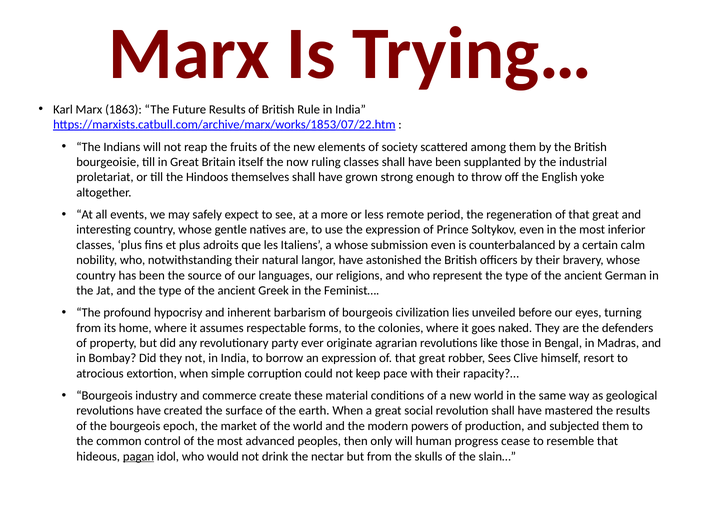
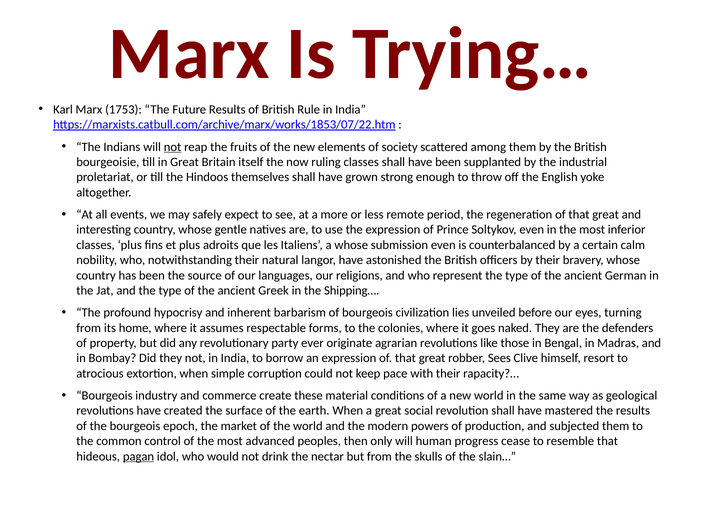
1863: 1863 -> 1753 (123, 109)
not underline: none -> present (173, 147)
Feminist…: Feminist… -> Shipping… (352, 290)
